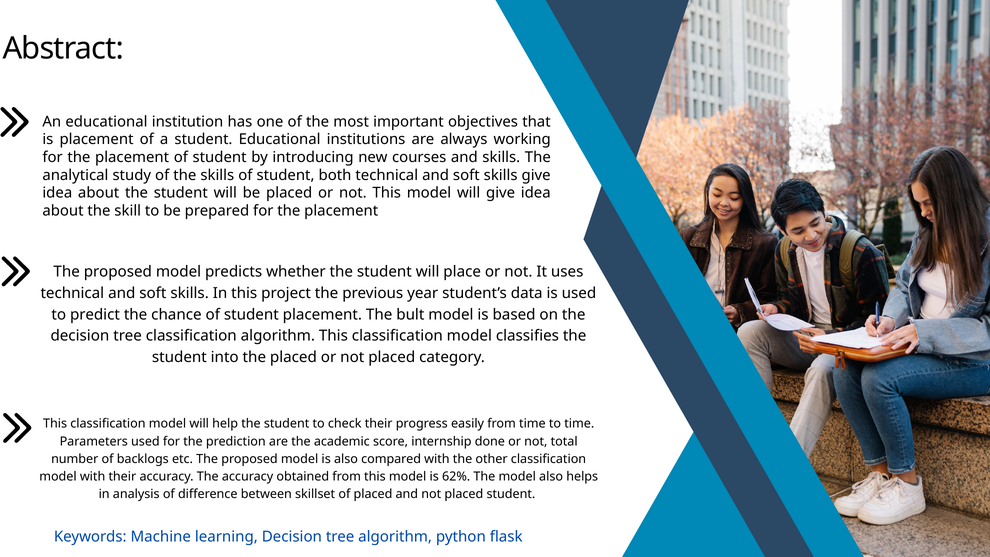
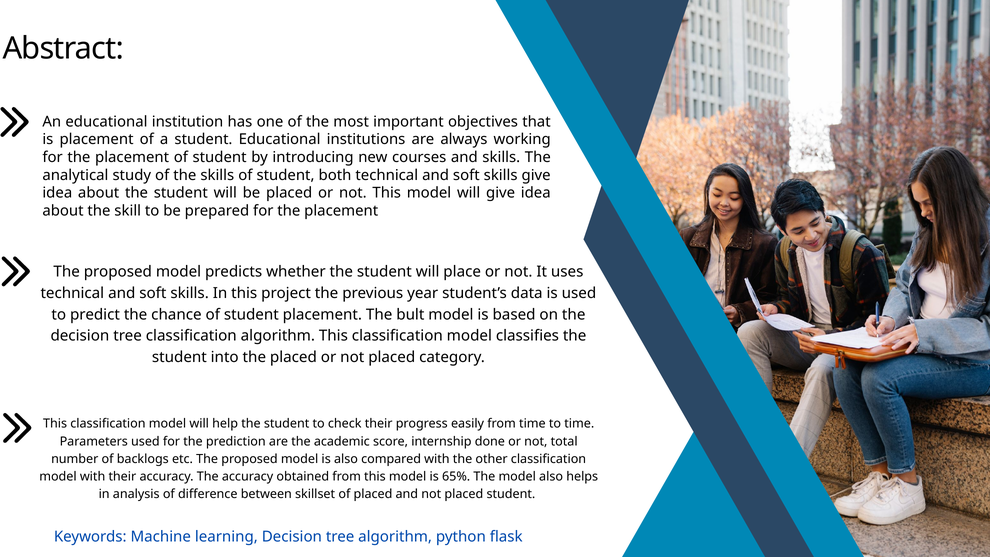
62%: 62% -> 65% (456, 476)
